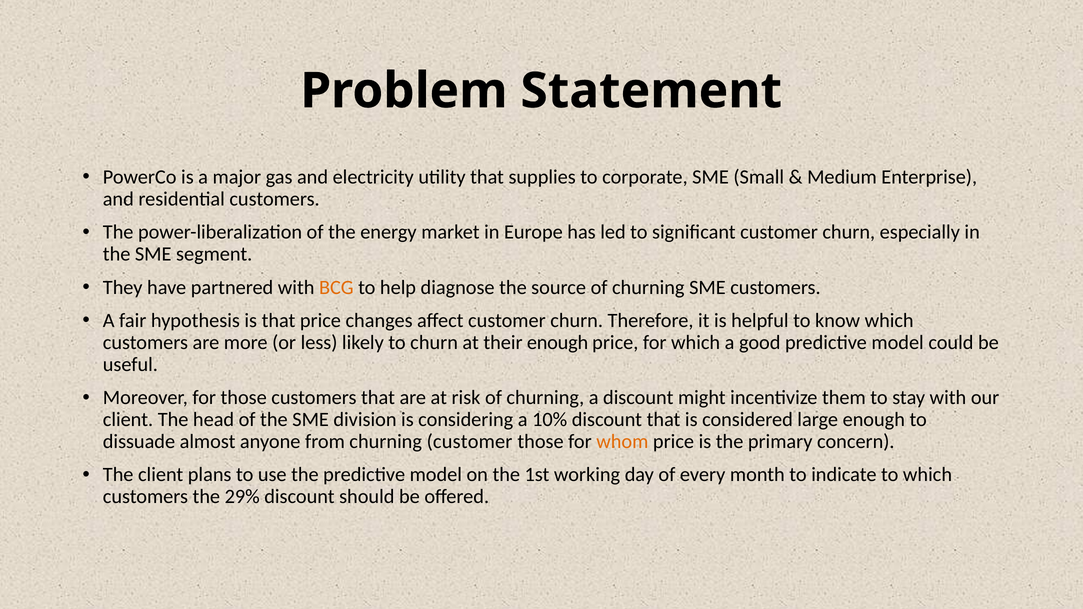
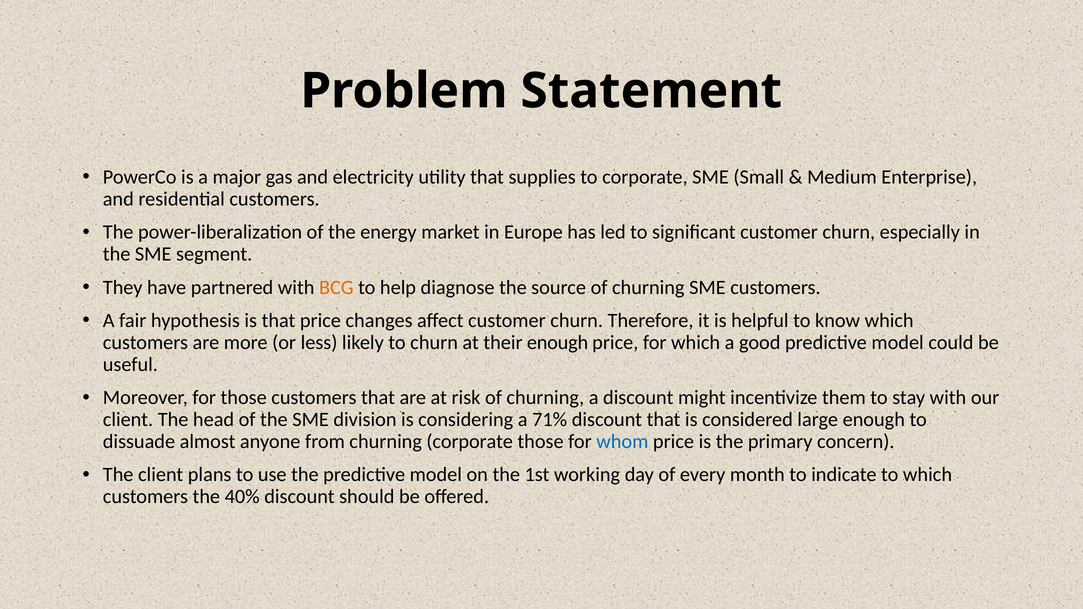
10%: 10% -> 71% (550, 420)
churning customer: customer -> corporate (470, 442)
whom colour: orange -> blue (622, 442)
29%: 29% -> 40% (242, 497)
